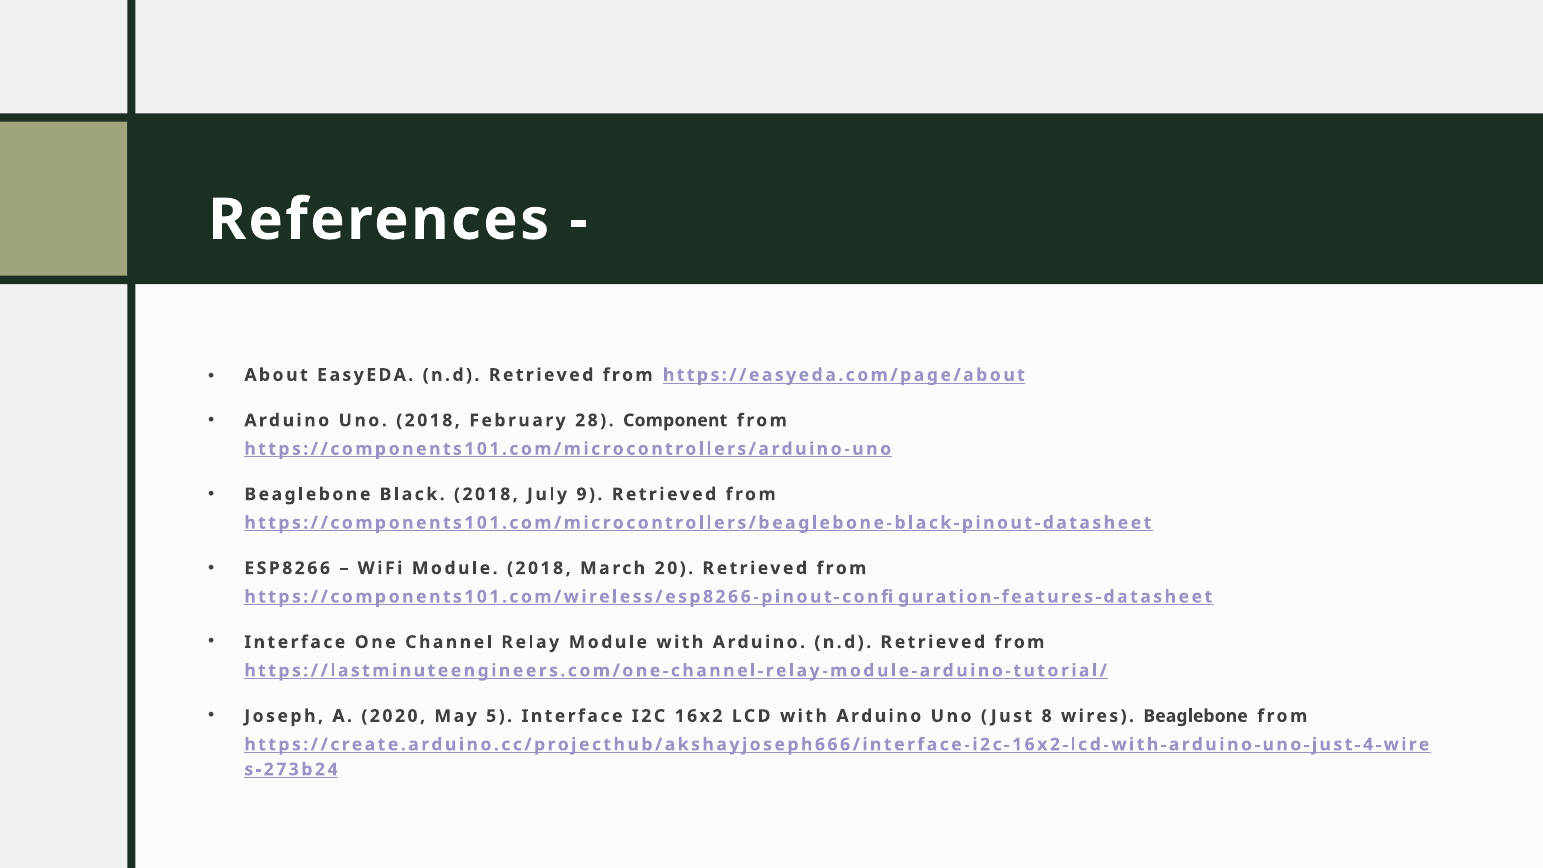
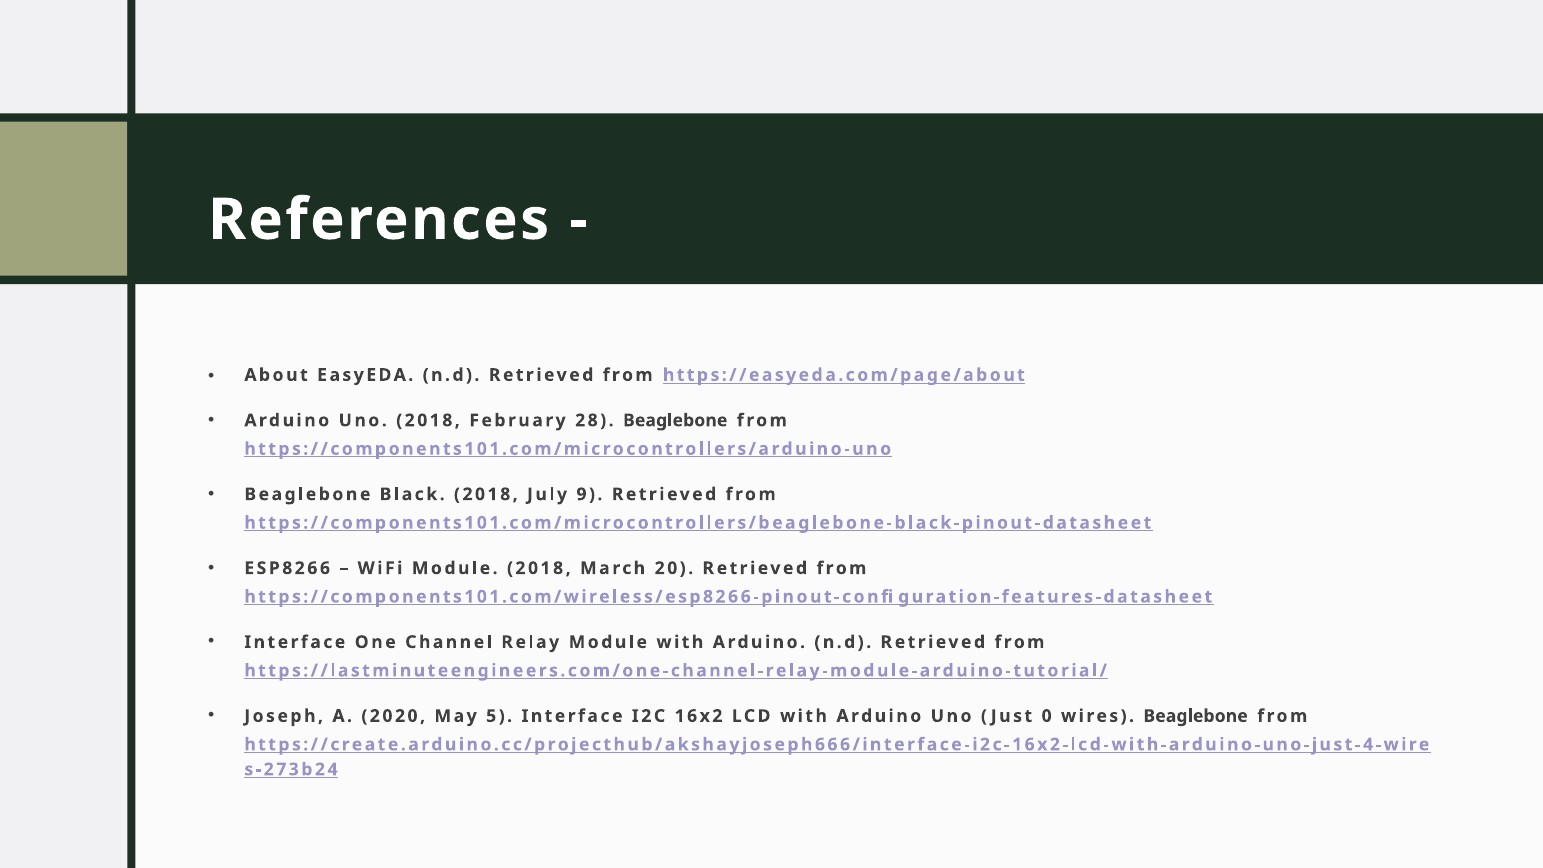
28 Component: Component -> Beaglebone (675, 420)
8: 8 -> 0 (1047, 716)
